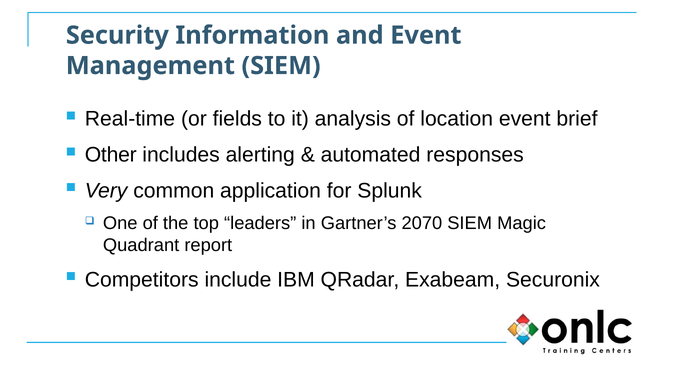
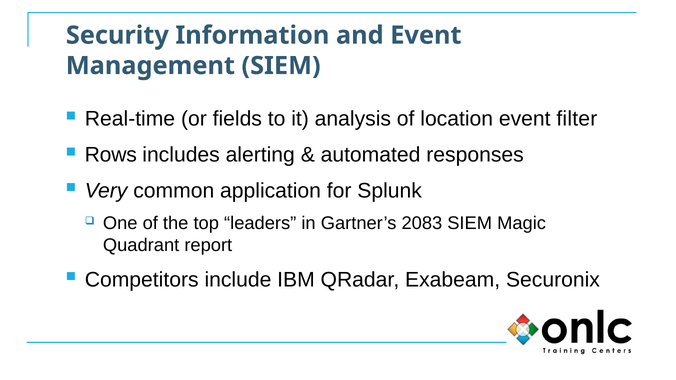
brief: brief -> filter (577, 119)
Other: Other -> Rows (111, 155)
2070: 2070 -> 2083 (422, 223)
